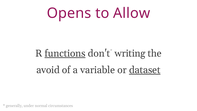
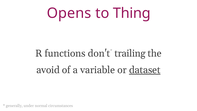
Allow: Allow -> Thing (132, 13)
functions underline: present -> none (65, 53)
writing: writing -> trailing (130, 53)
